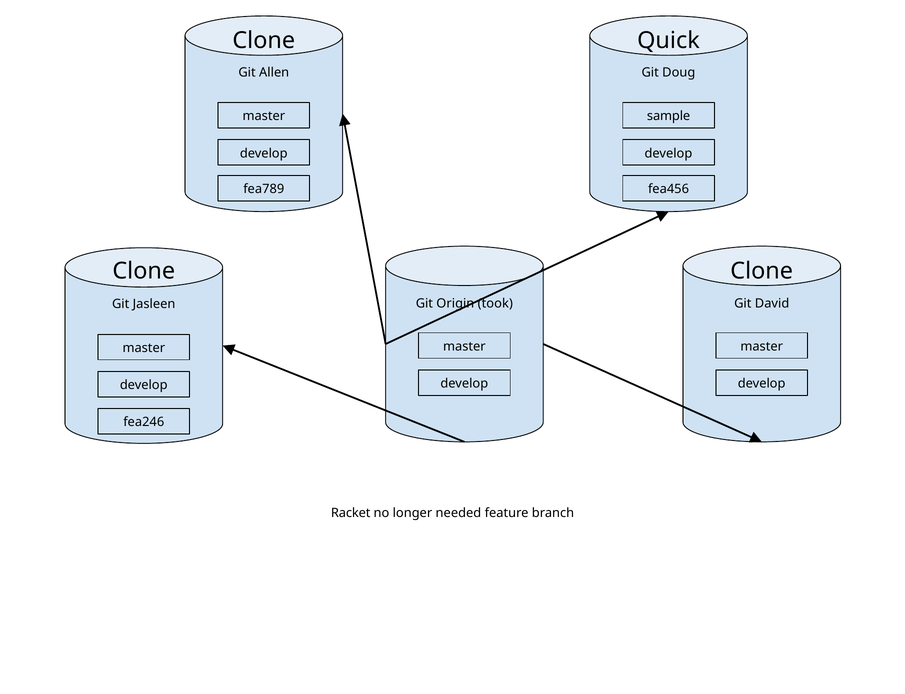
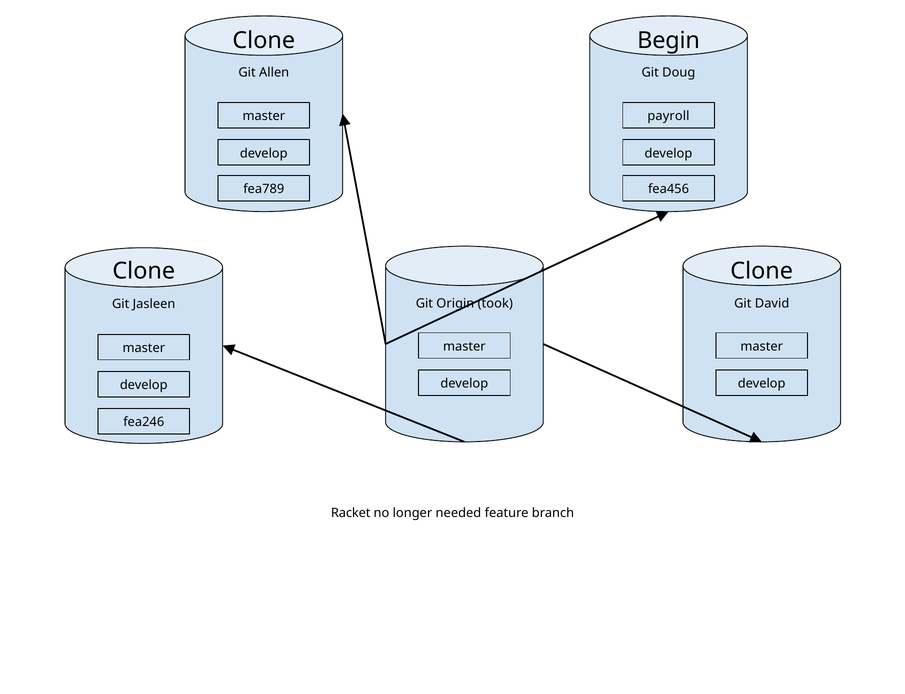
Quick: Quick -> Begin (669, 41)
sample: sample -> payroll (668, 116)
